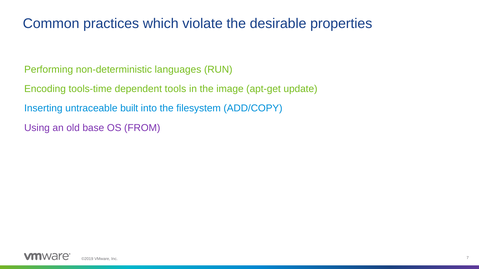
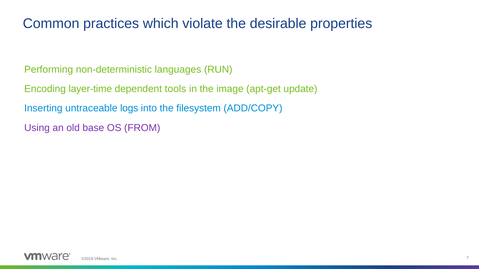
tools-time: tools-time -> layer-time (90, 89)
built: built -> logs (129, 109)
